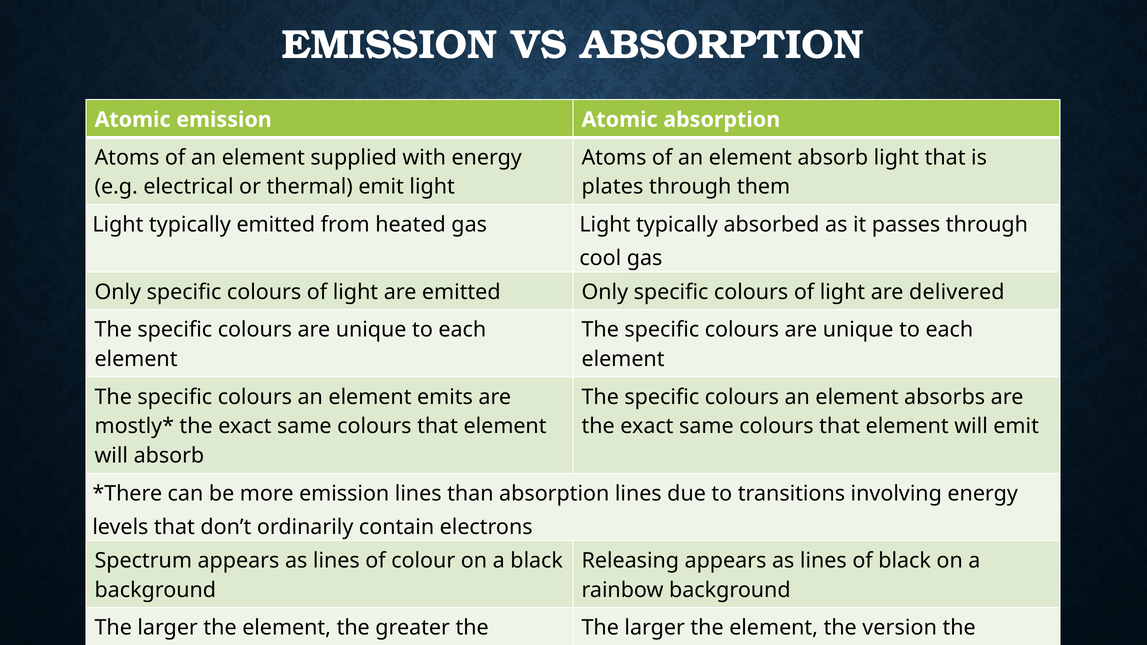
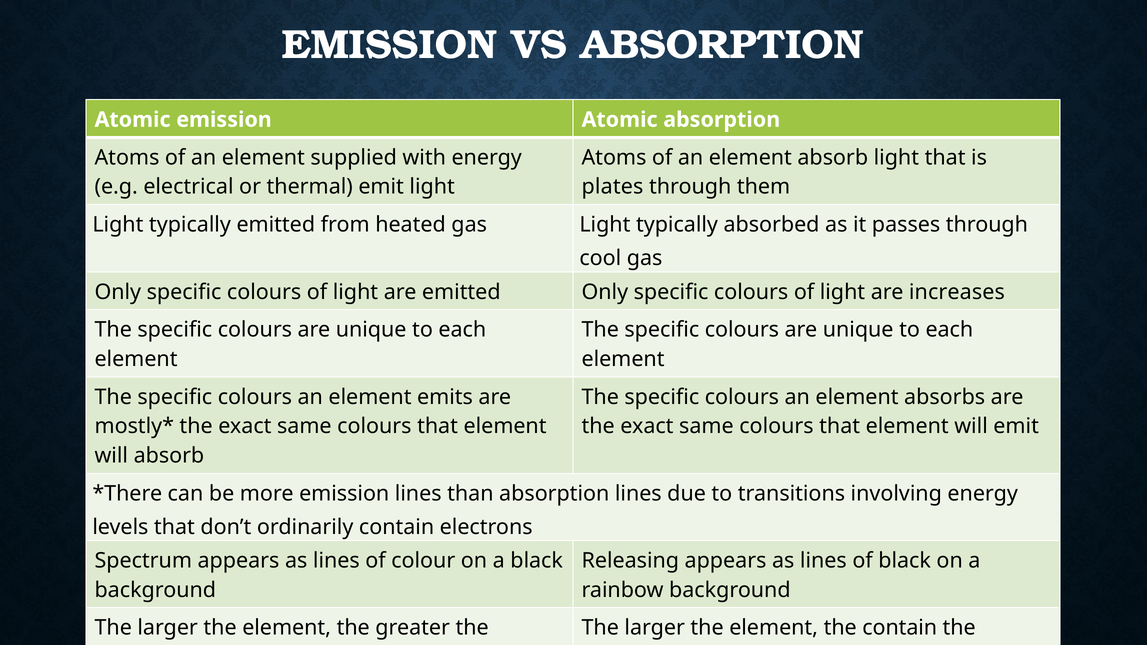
delivered: delivered -> increases (957, 292)
the version: version -> contain (900, 628)
